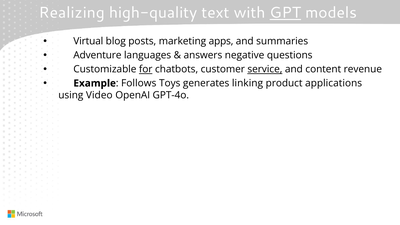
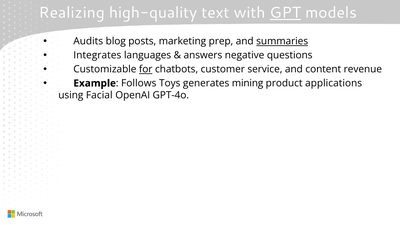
Virtual: Virtual -> Audits (88, 41)
apps: apps -> prep (221, 41)
summaries underline: none -> present (282, 41)
Adventure: Adventure -> Integrates (97, 55)
service underline: present -> none (265, 69)
linking: linking -> mining (248, 83)
Video: Video -> Facial (99, 95)
